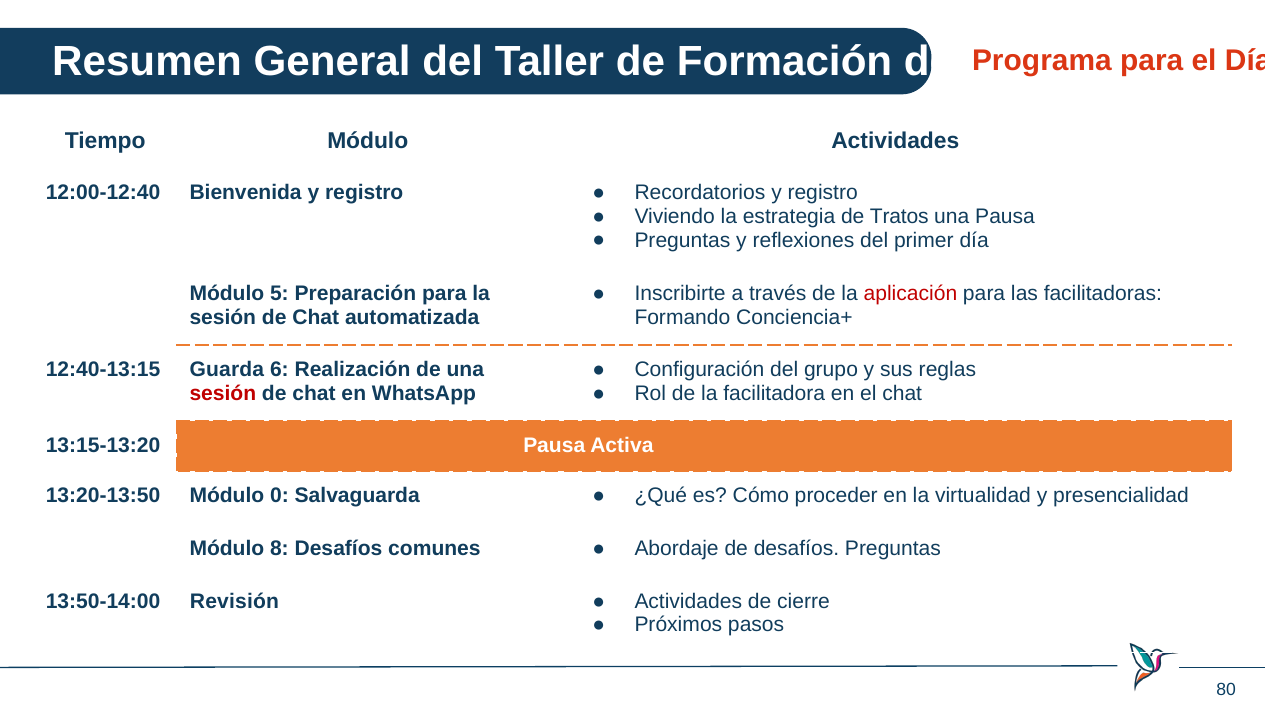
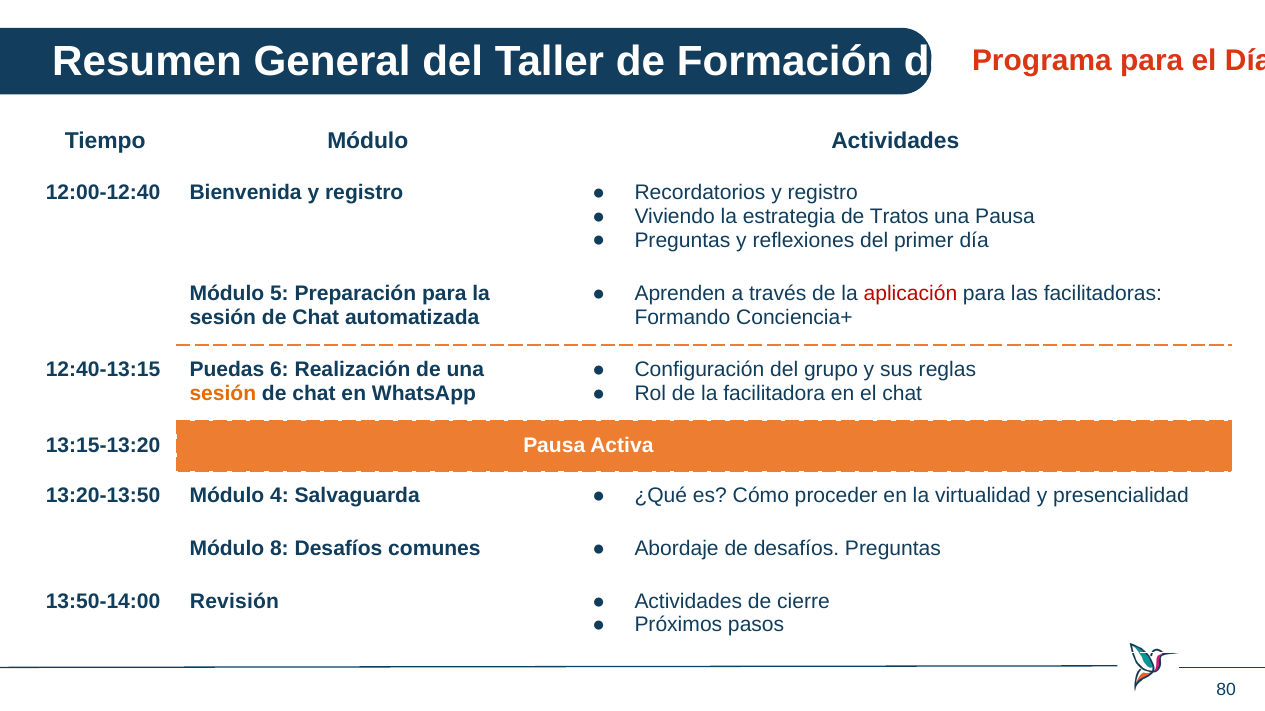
Inscribirte: Inscribirte -> Aprenden (680, 294)
Guarda: Guarda -> Puedas (227, 370)
sesión colour: red -> orange (223, 394)
0: 0 -> 4 (279, 496)
